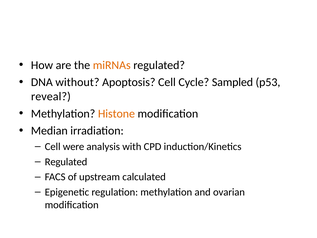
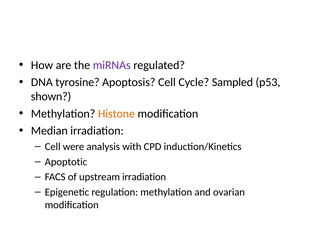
miRNAs colour: orange -> purple (112, 65)
without: without -> tyrosine (77, 82)
reveal: reveal -> shown (51, 96)
Regulated: Regulated -> Apoptotic (66, 162)
upstream calculated: calculated -> irradiation (144, 177)
